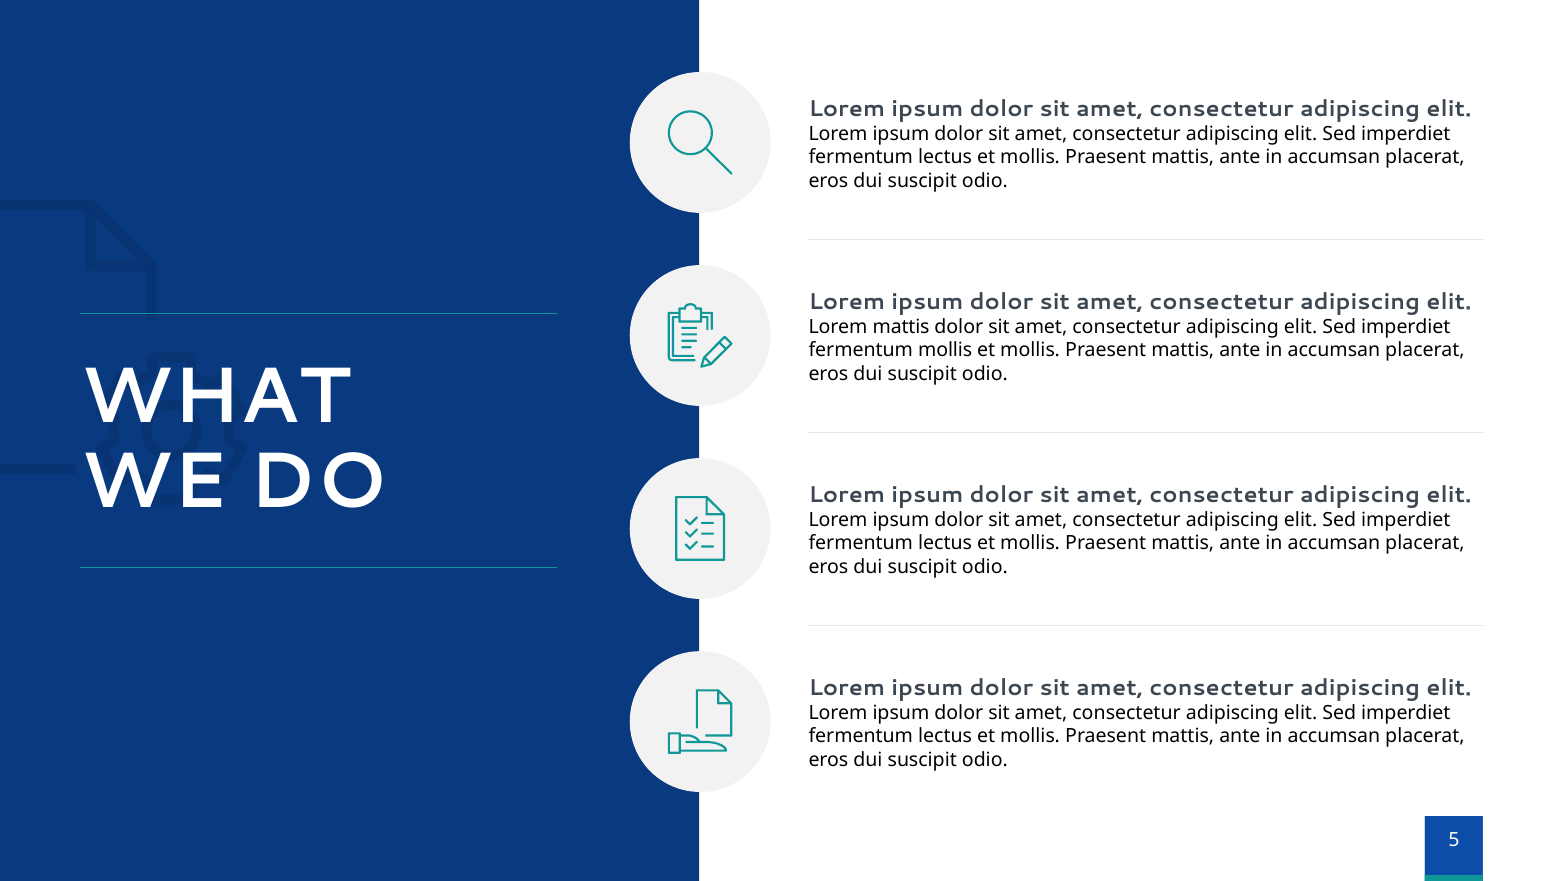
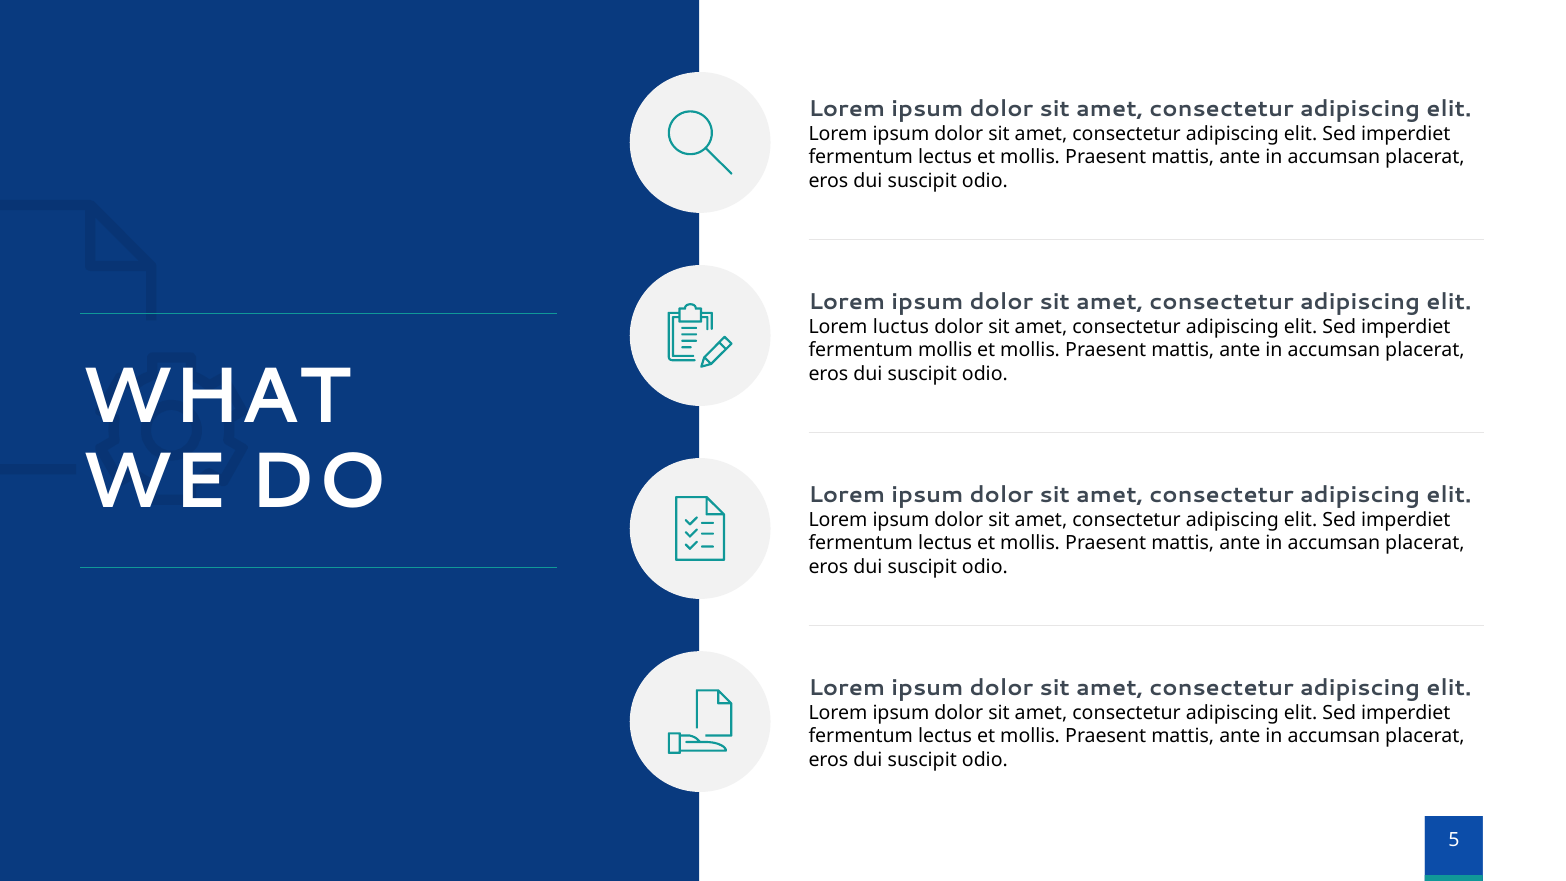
Lorem mattis: mattis -> luctus (901, 327)
